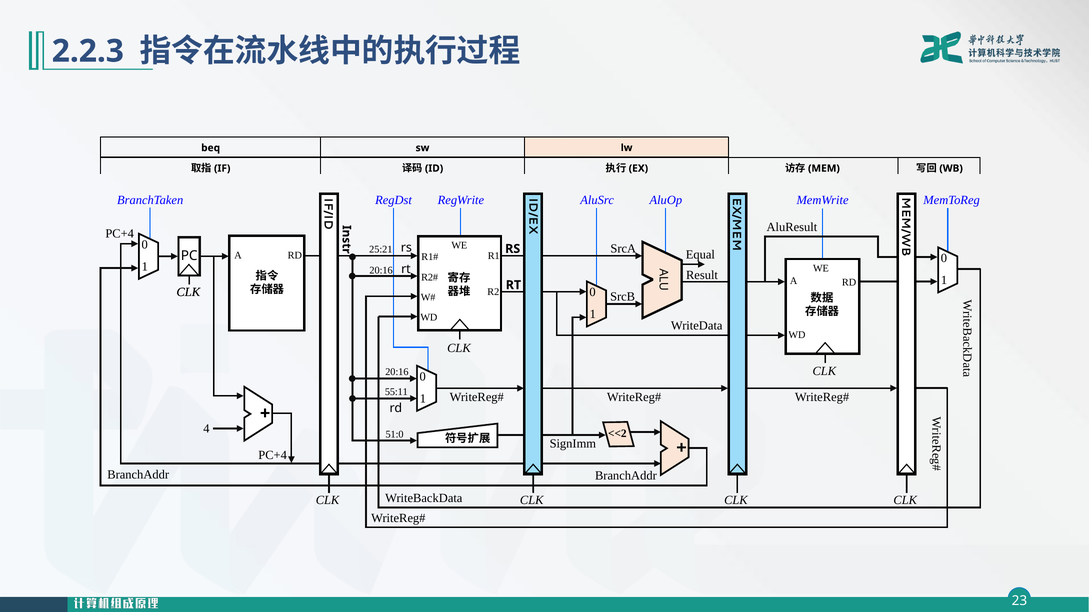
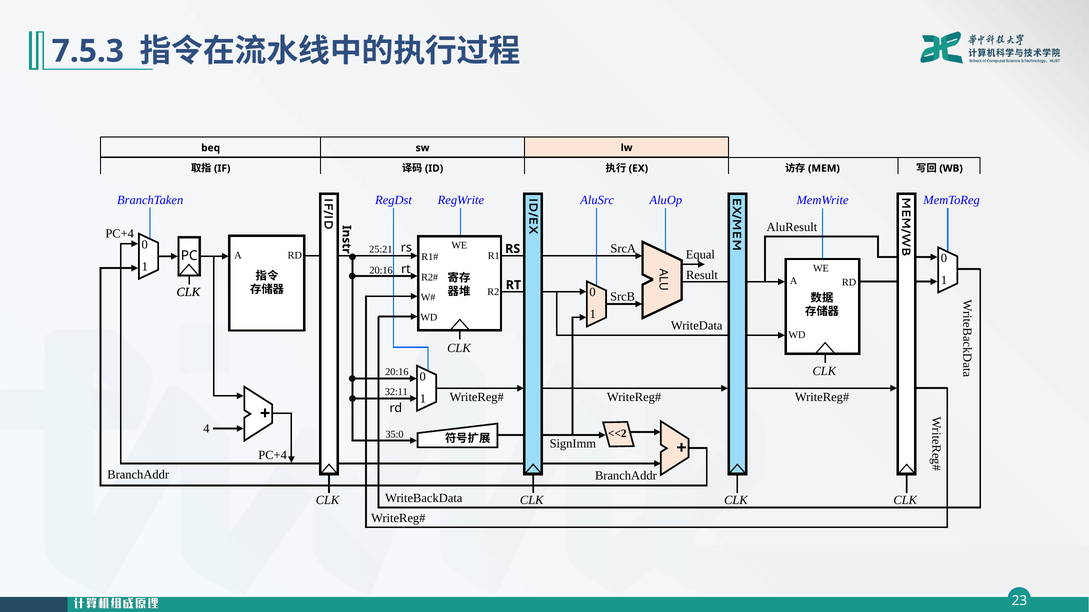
2.2.3: 2.2.3 -> 7.5.3 (88, 51)
55:11: 55:11 -> 32:11 (396, 392)
51:0: 51:0 -> 35:0 (395, 435)
